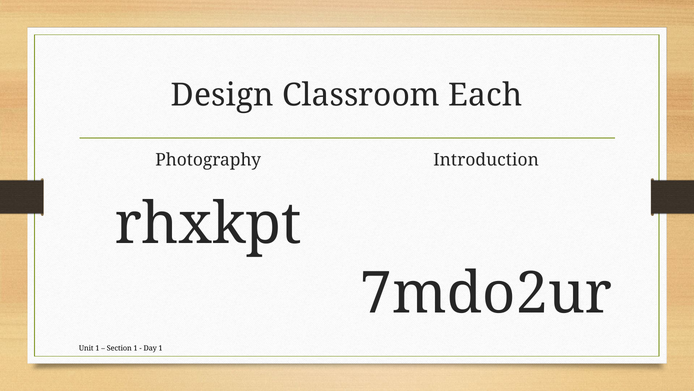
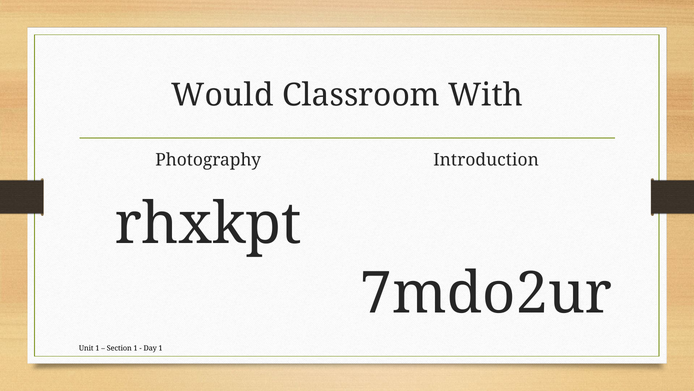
Design: Design -> Would (222, 95)
Each: Each -> With (486, 95)
